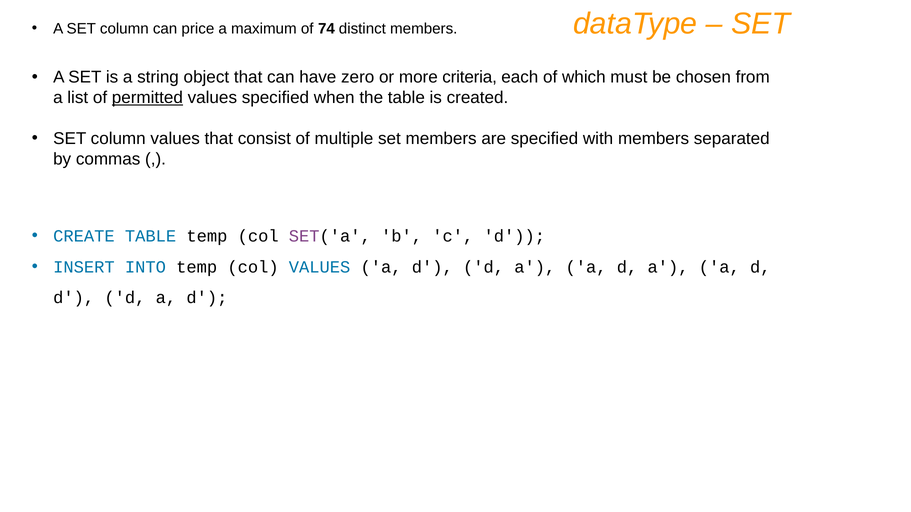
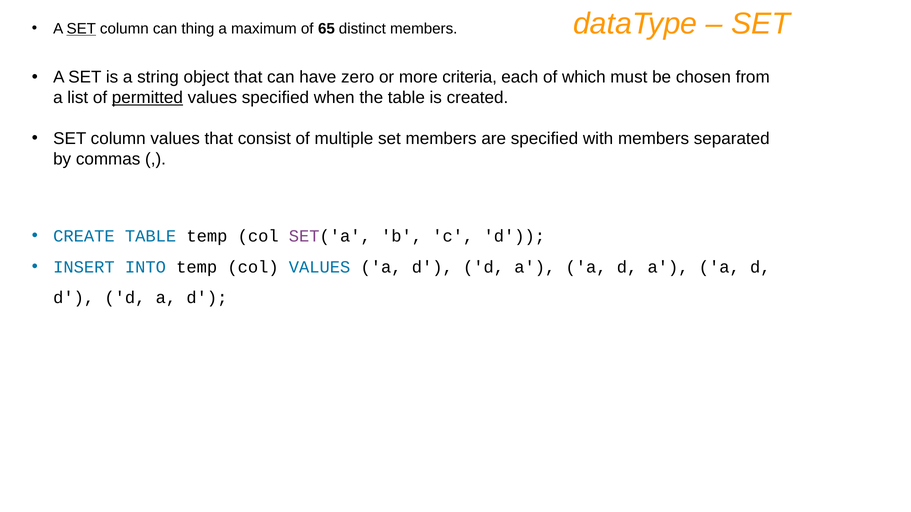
SET underline: none -> present (81, 29)
price: price -> thing (198, 29)
74: 74 -> 65 (326, 29)
